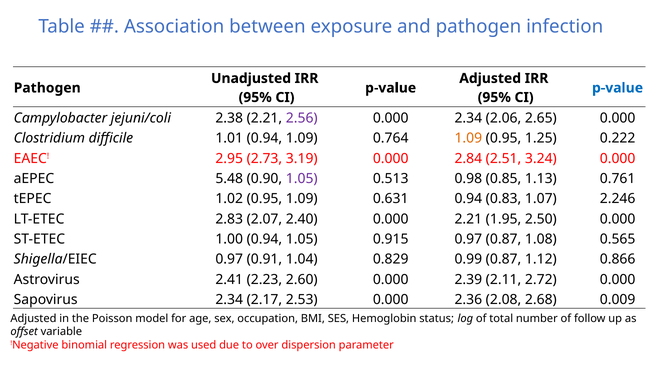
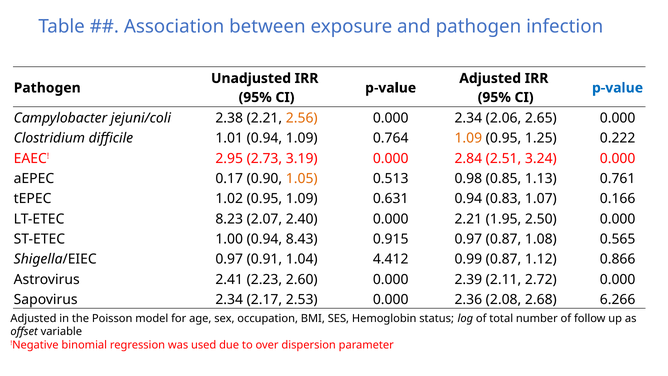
2.56 colour: purple -> orange (302, 118)
5.48: 5.48 -> 0.17 (229, 179)
1.05 colour: purple -> orange (302, 179)
2.246: 2.246 -> 0.166 (618, 199)
2.83: 2.83 -> 8.23 (229, 219)
0.94 1.05: 1.05 -> 8.43 (302, 239)
0.829: 0.829 -> 4.412 (391, 259)
0.009: 0.009 -> 6.266 (618, 299)
